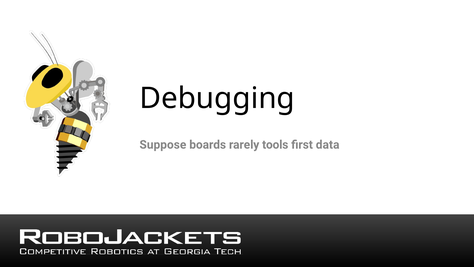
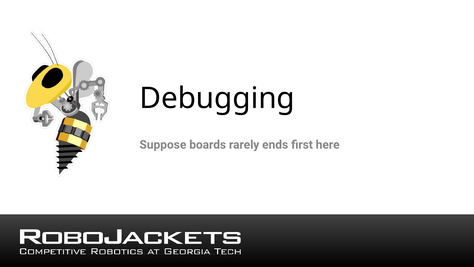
tools: tools -> ends (275, 145)
data: data -> here (328, 145)
